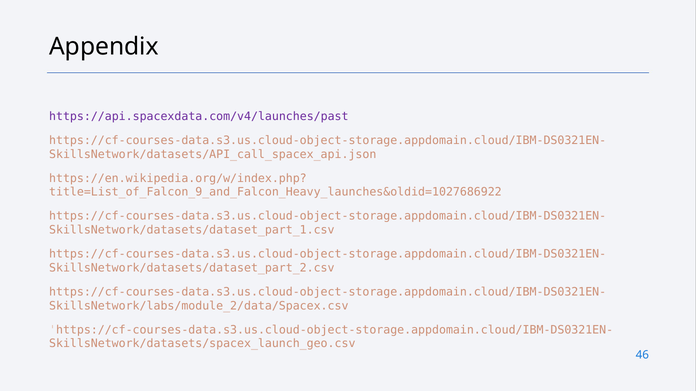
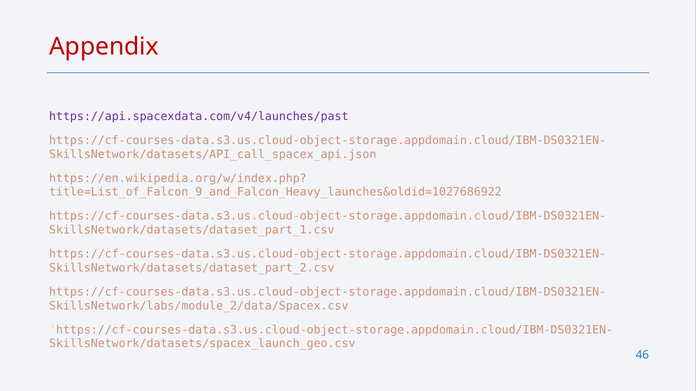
Appendix colour: black -> red (104, 46)
